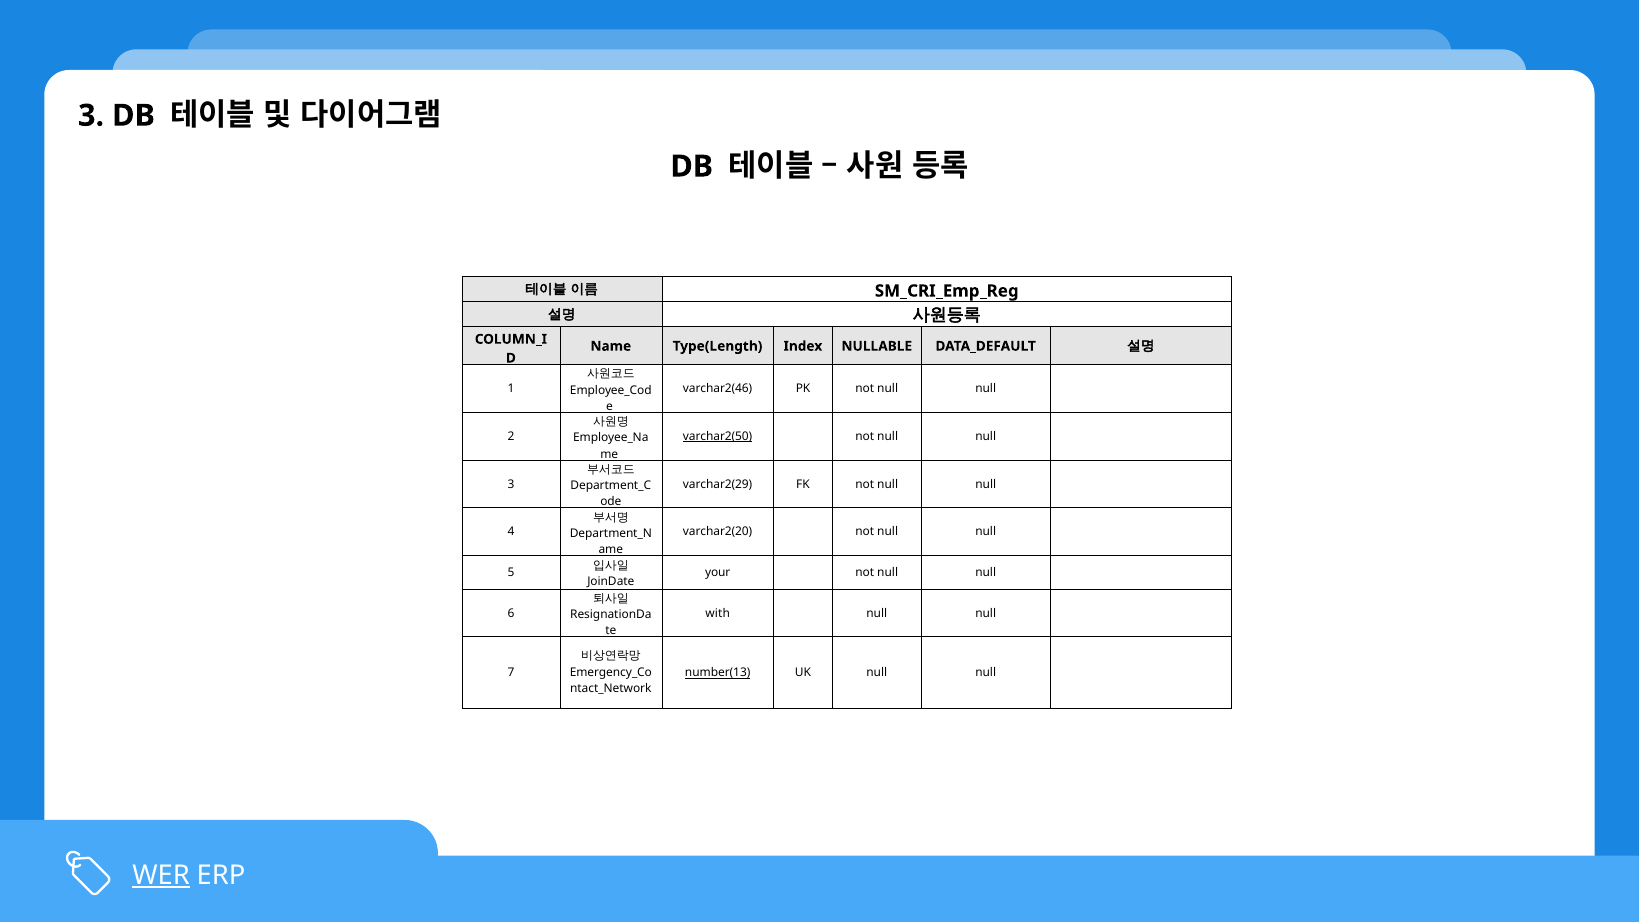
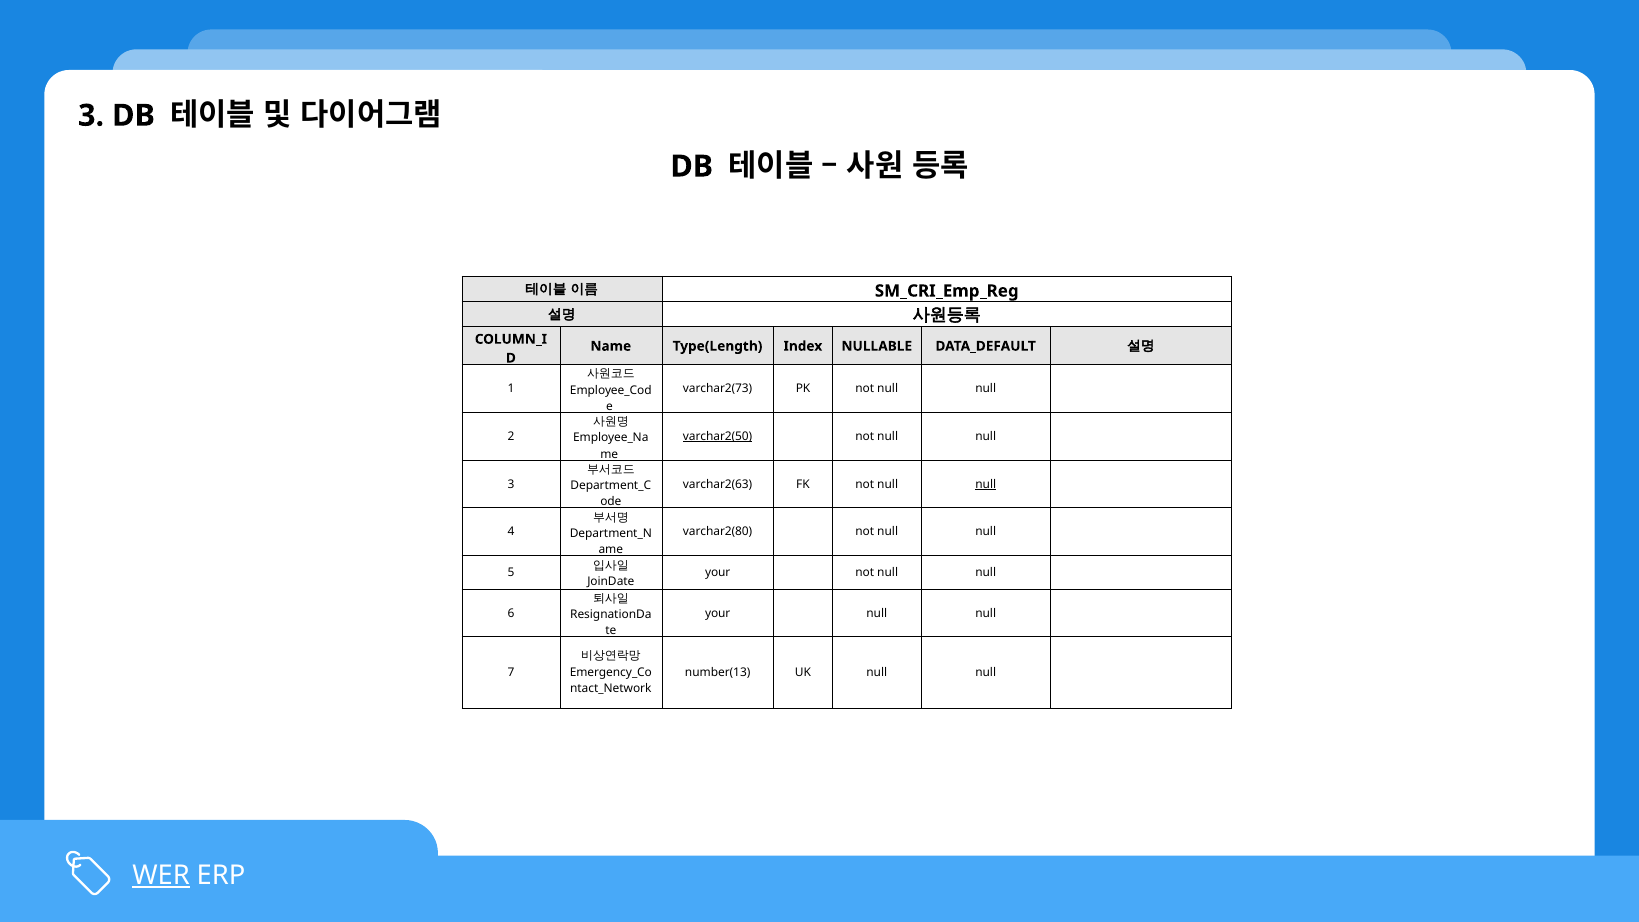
varchar2(46: varchar2(46 -> varchar2(73 (718, 389)
varchar2(29: varchar2(29 -> varchar2(63 (718, 484)
null underline: none -> present (986, 484)
varchar2(20: varchar2(20 -> varchar2(80 (718, 532)
with: with -> your (718, 613)
number(13 underline: present -> none (718, 673)
